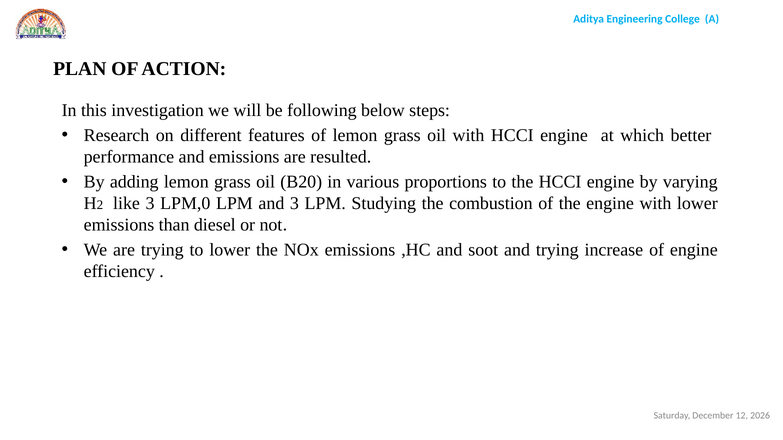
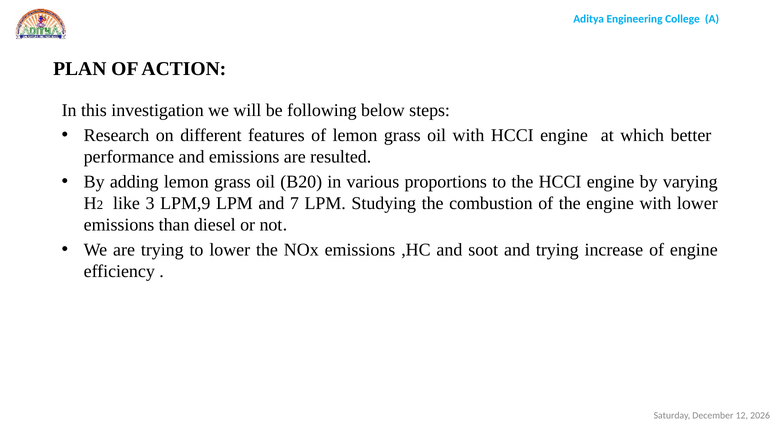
LPM,0: LPM,0 -> LPM,9 (185, 203)
and 3: 3 -> 7 (294, 203)
